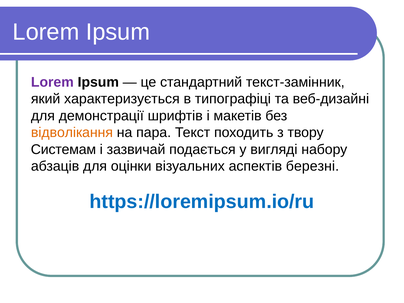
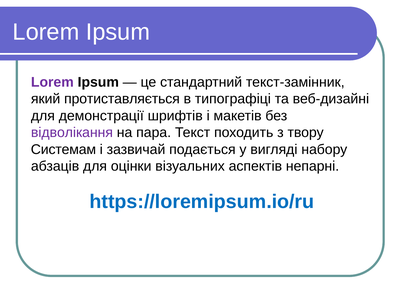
характеризується: характеризується -> протиставляється (122, 99)
відволікання colour: orange -> purple (72, 133)
березні: березні -> непарні (313, 166)
